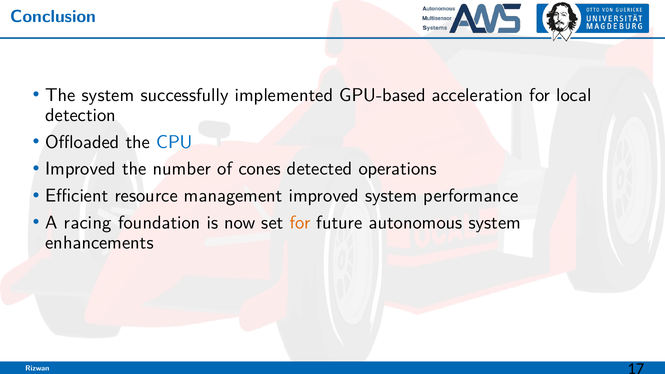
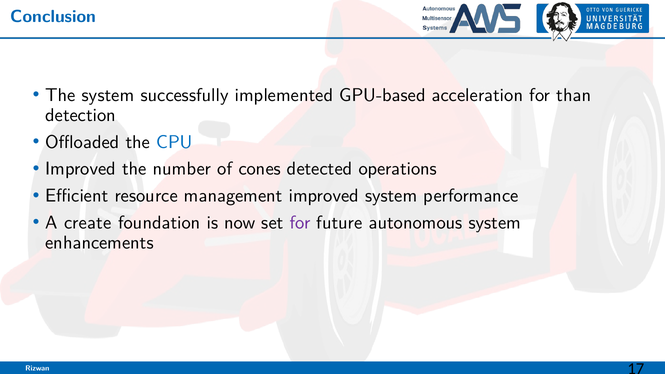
local: local -> than (574, 95)
racing: racing -> create (88, 223)
for colour: orange -> purple (300, 223)
